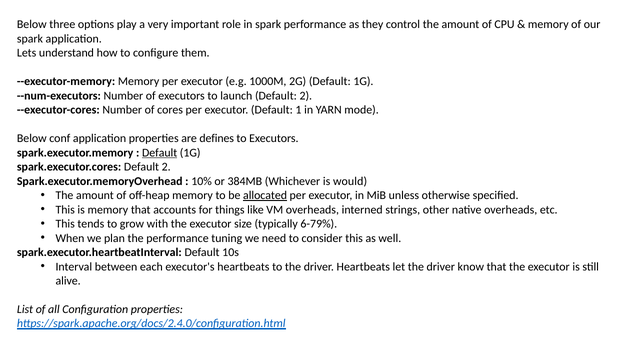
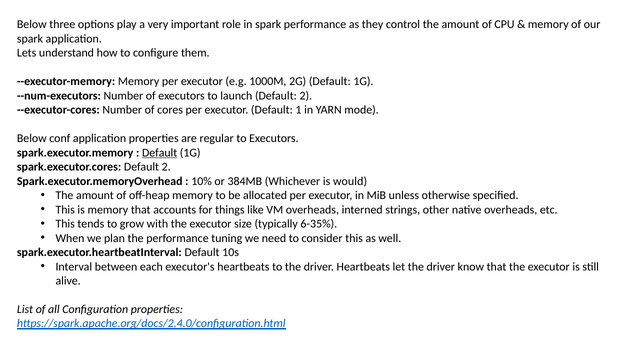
defines: defines -> regular (217, 138)
allocated underline: present -> none (265, 195)
6-79%: 6-79% -> 6-35% (319, 224)
